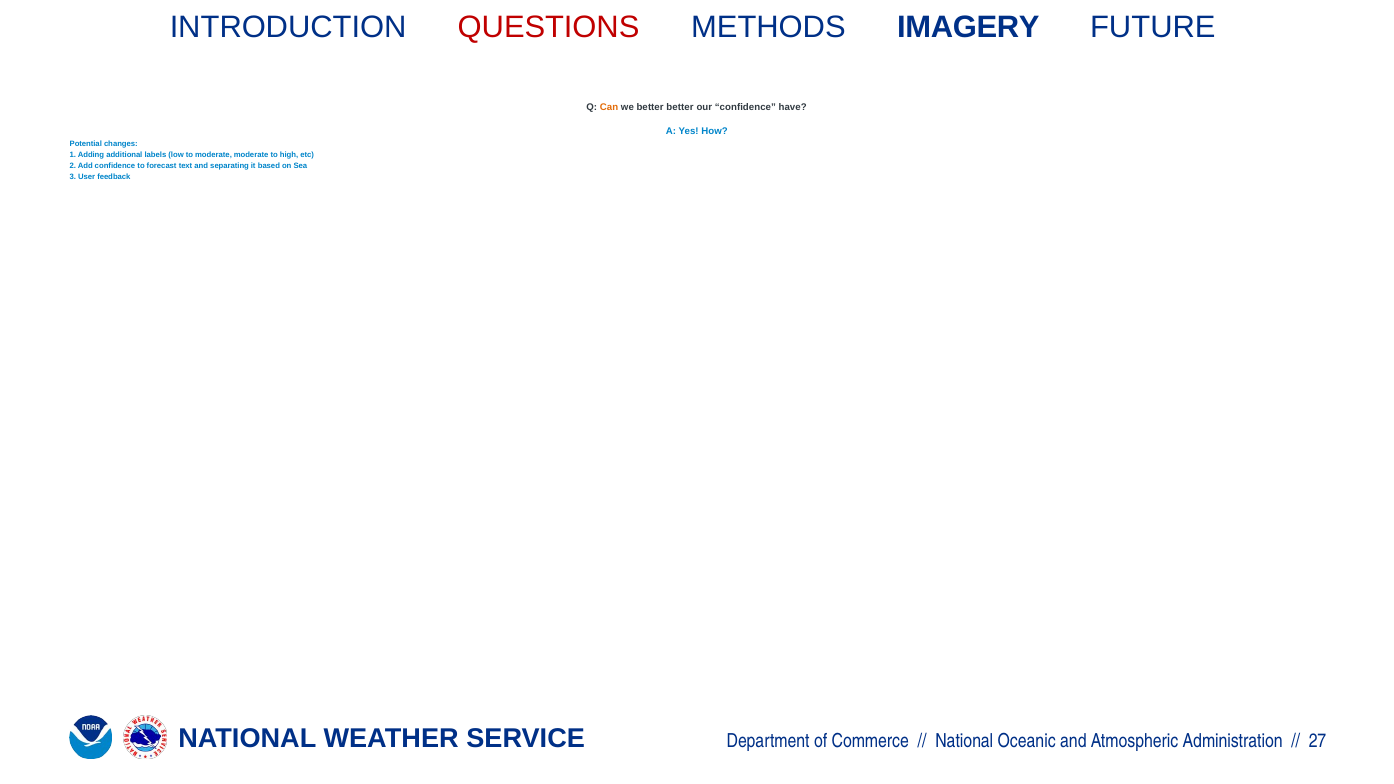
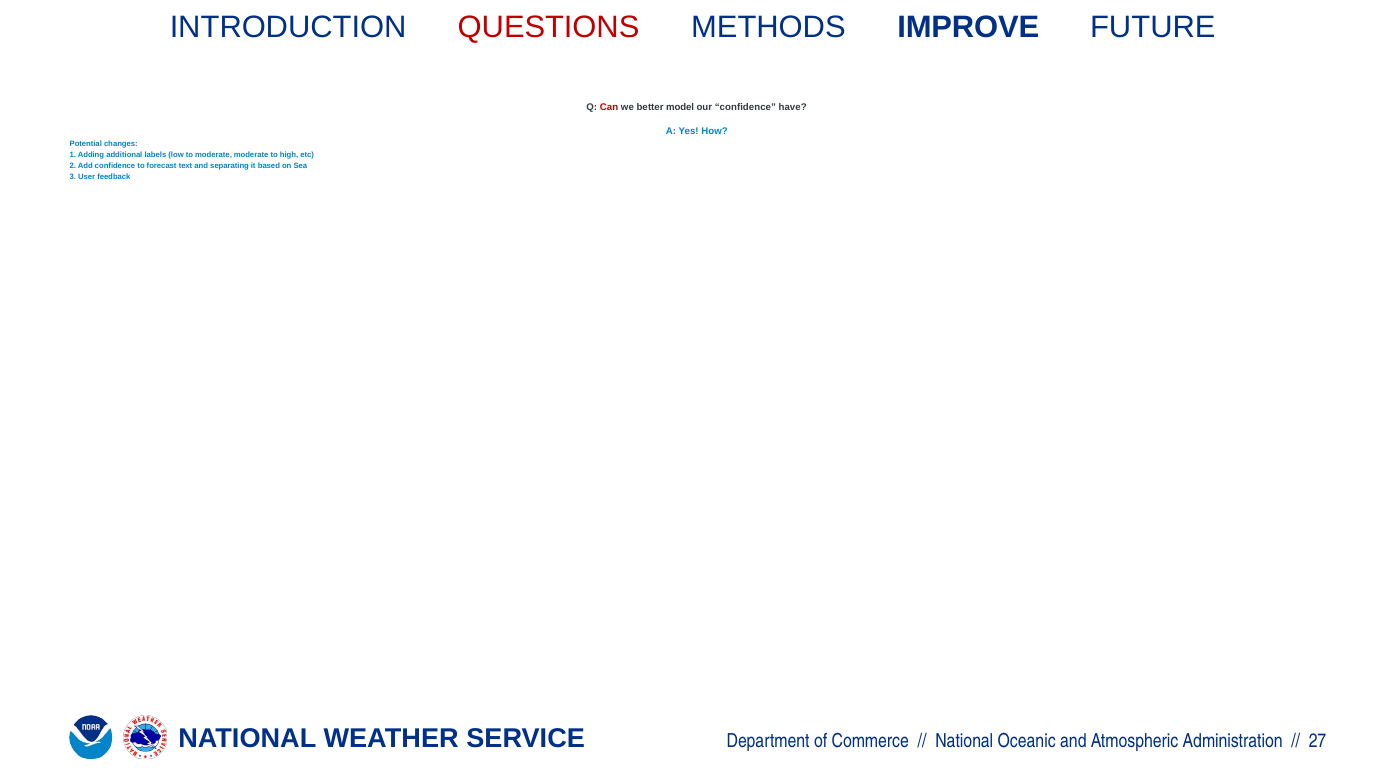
IMAGERY: IMAGERY -> IMPROVE (968, 28)
Can colour: orange -> red (609, 107)
better better: better -> model (680, 107)
